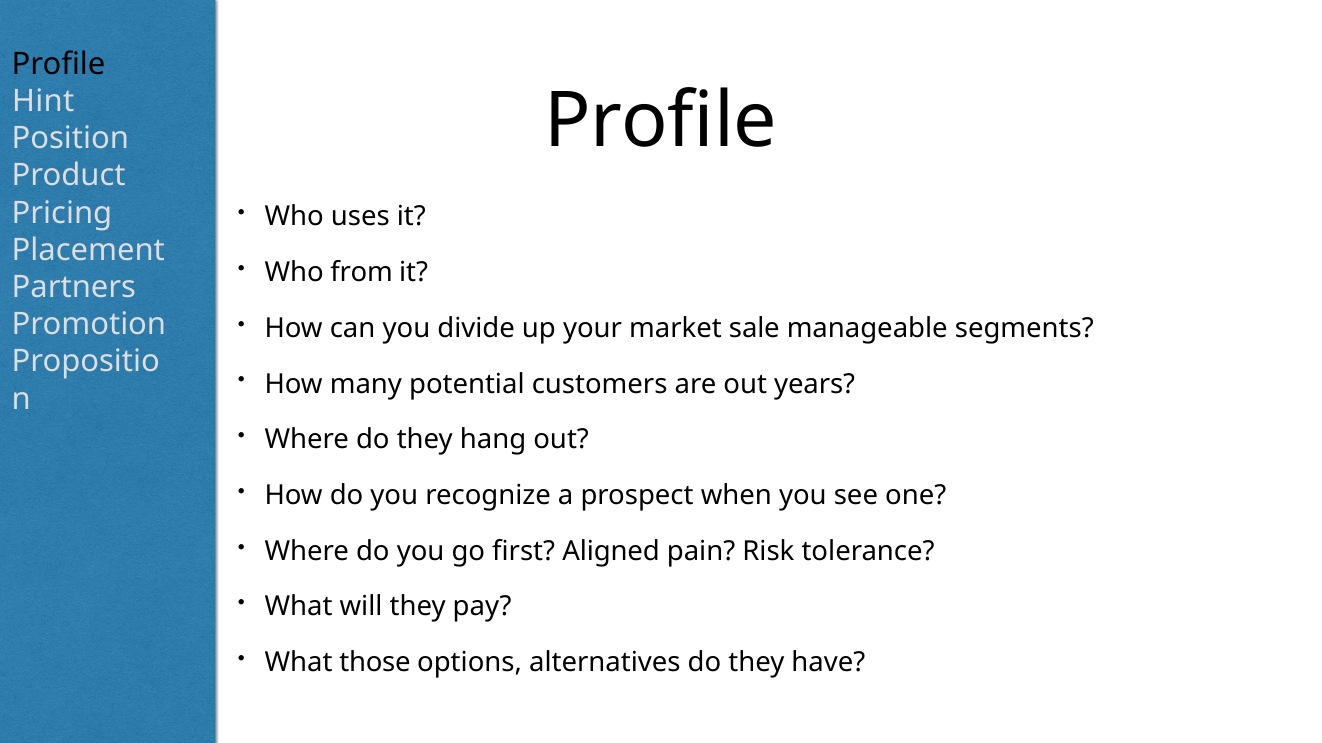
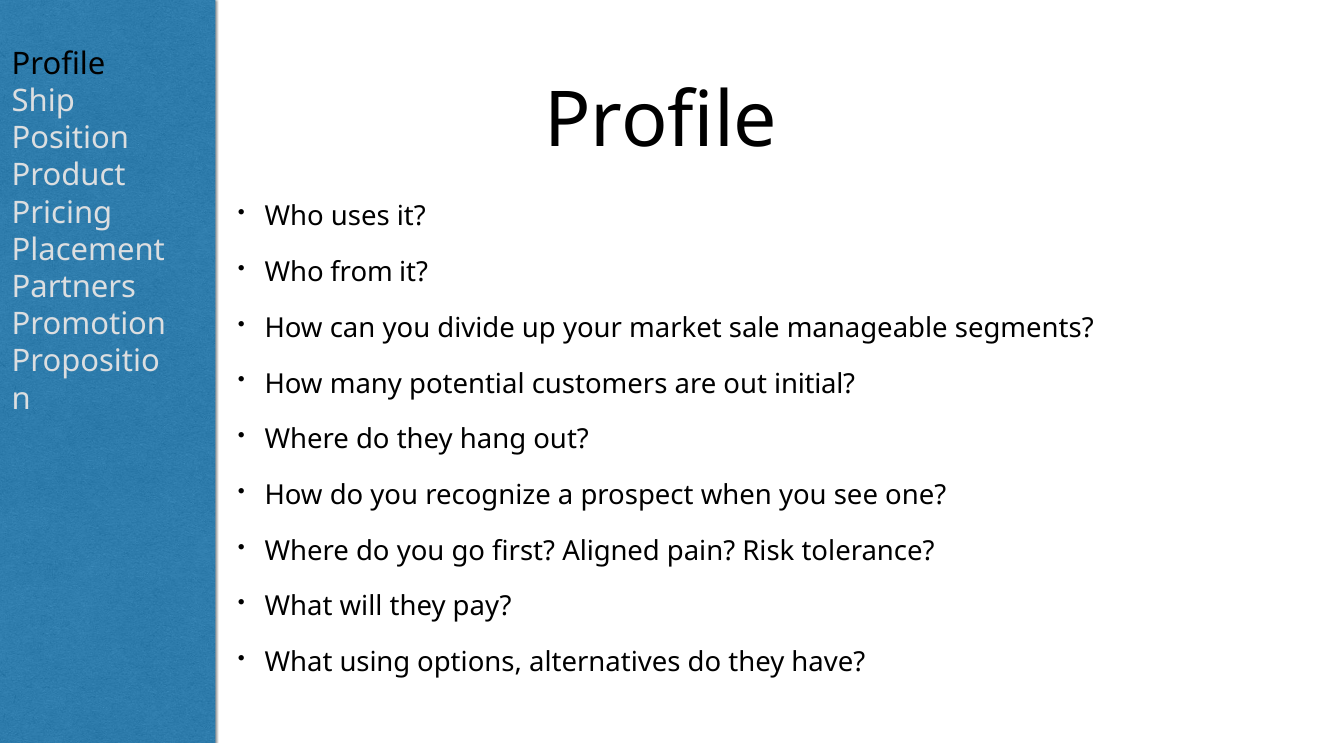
Hint: Hint -> Ship (43, 102)
years: years -> initial (815, 384)
those: those -> using (375, 663)
